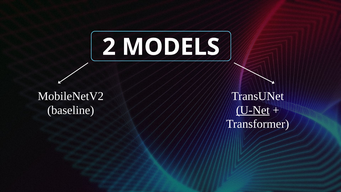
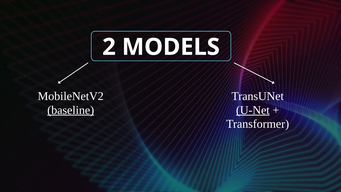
baseline underline: none -> present (71, 110)
